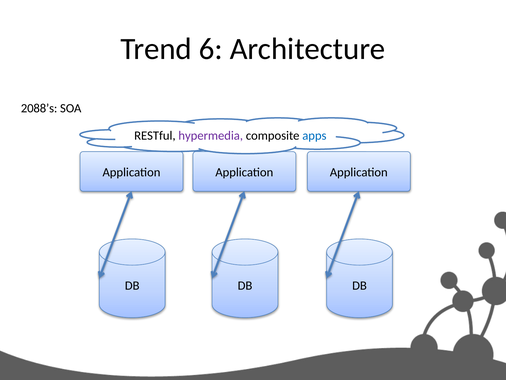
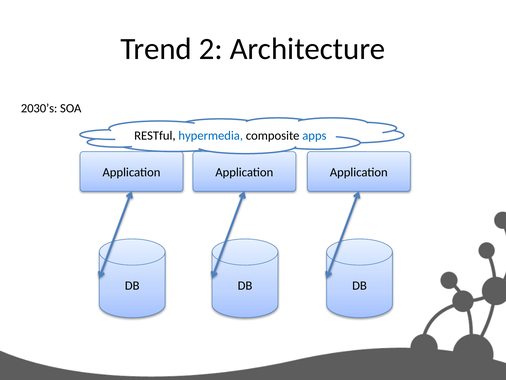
6: 6 -> 2 (211, 49)
2088’s: 2088’s -> 2030’s (39, 108)
hypermedia colour: purple -> blue (211, 135)
